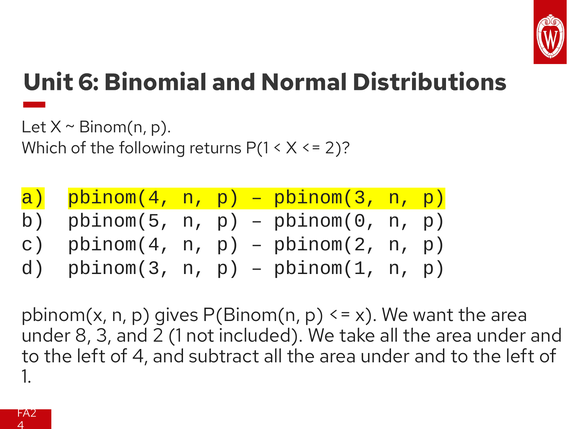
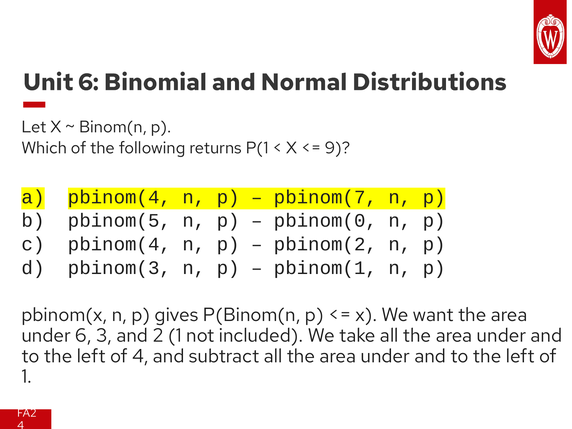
2: 2 -> 9 (338, 148)
pbinom(3: pbinom(3 -> pbinom(7 (325, 197)
under 8: 8 -> 6 (83, 336)
